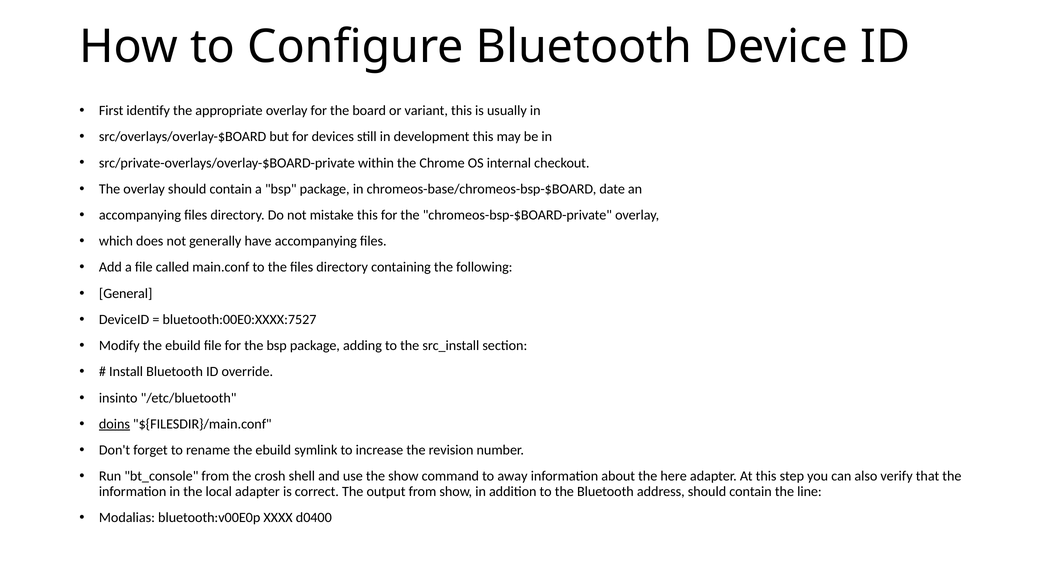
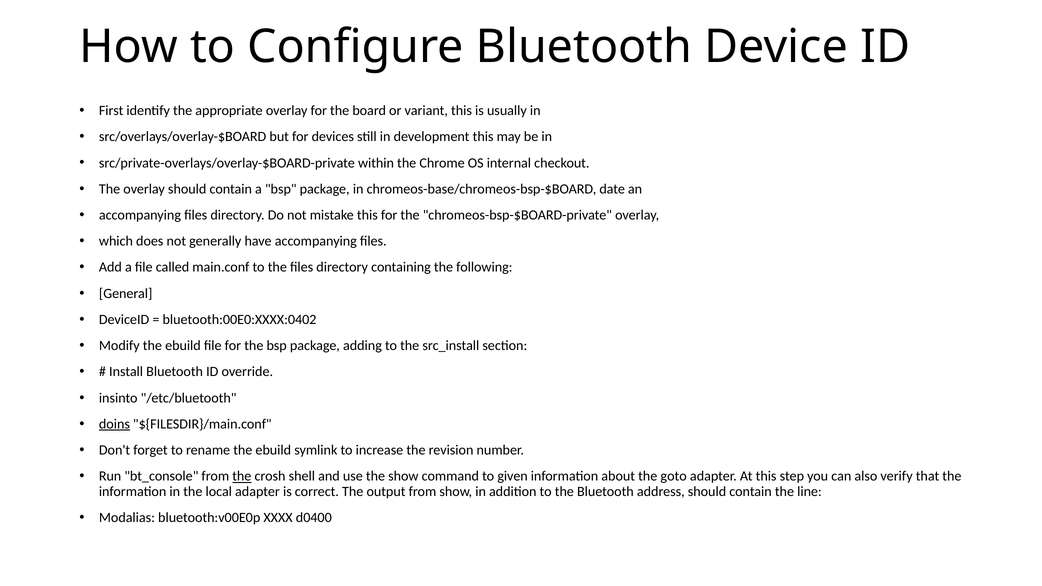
bluetooth:00E0:XXXX:7527: bluetooth:00E0:XXXX:7527 -> bluetooth:00E0:XXXX:0402 (239, 320)
the underline: none -> present (242, 476)
away: away -> given (513, 476)
here: here -> goto (674, 476)
